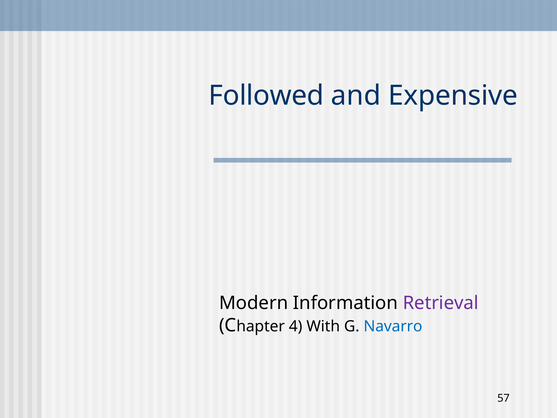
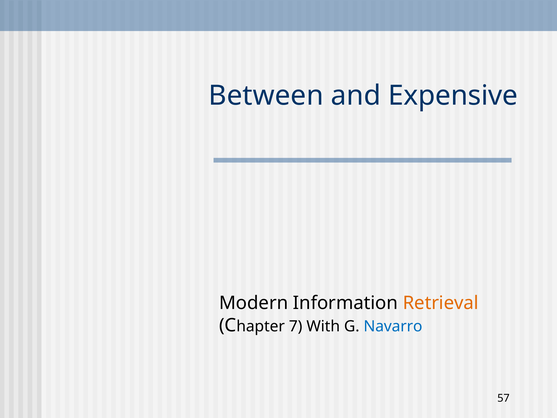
Followed: Followed -> Between (266, 96)
Retrieval colour: purple -> orange (441, 303)
4: 4 -> 7 (296, 326)
